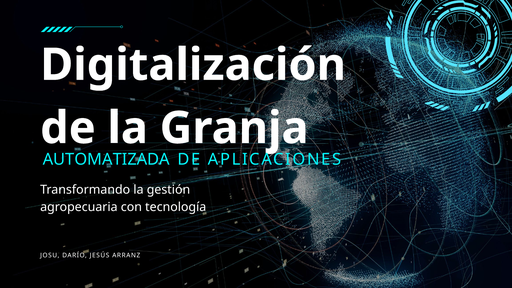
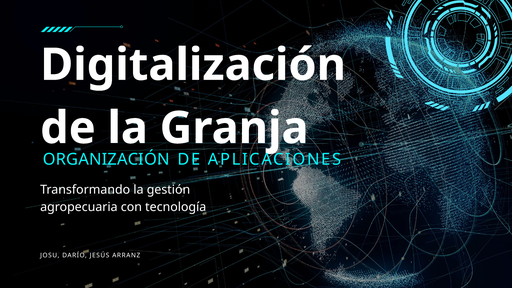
AUTOMATIZADA: AUTOMATIZADA -> ORGANIZACIÓN (106, 160)
